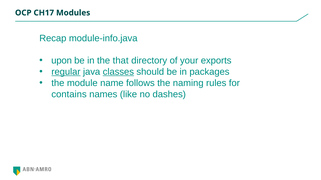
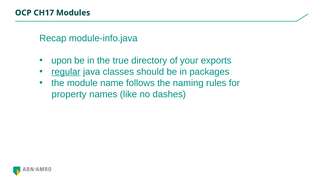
that: that -> true (121, 61)
classes underline: present -> none (118, 72)
contains: contains -> property (69, 95)
